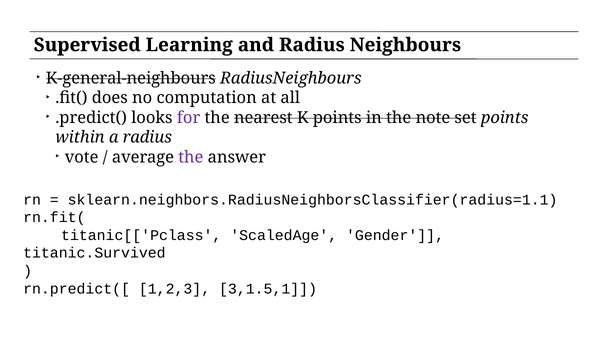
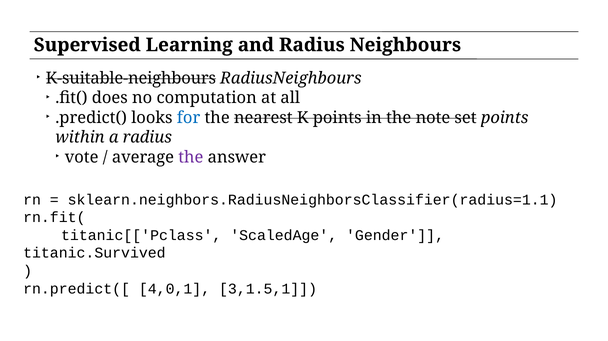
K-general-neighbours: K-general-neighbours -> K-suitable-neighbours (131, 78)
for colour: purple -> blue (189, 118)
1,2,3: 1,2,3 -> 4,0,1 (175, 289)
